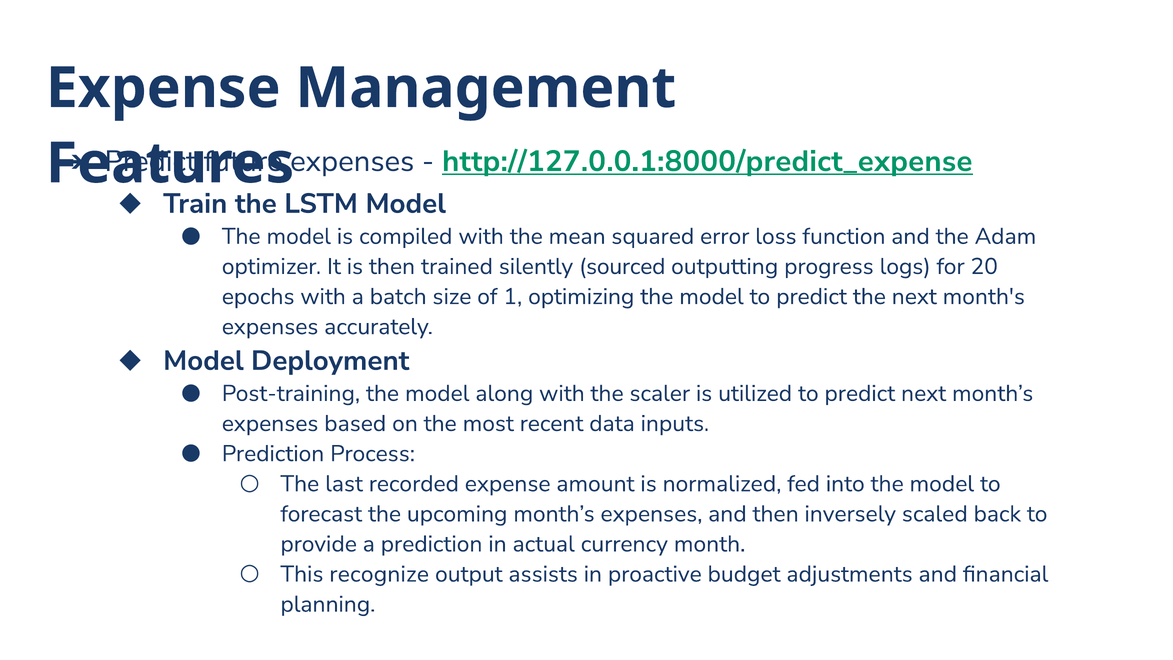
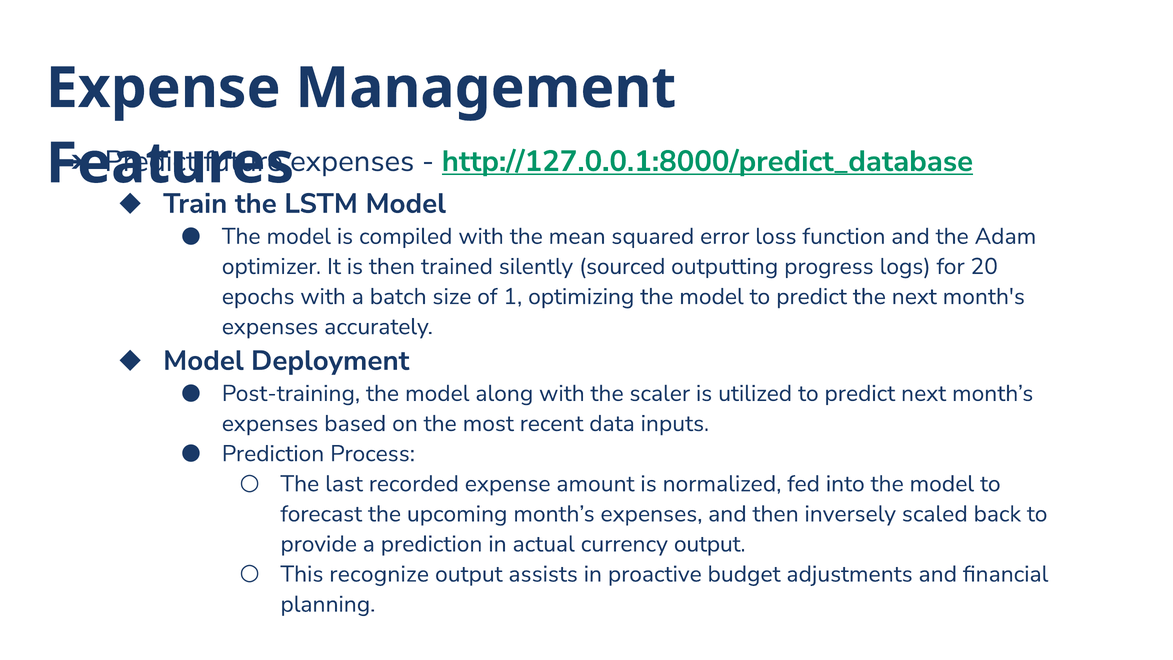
http://127.0.0.1:8000/predict_expense: http://127.0.0.1:8000/predict_expense -> http://127.0.0.1:8000/predict_database (707, 161)
currency month: month -> output (710, 544)
